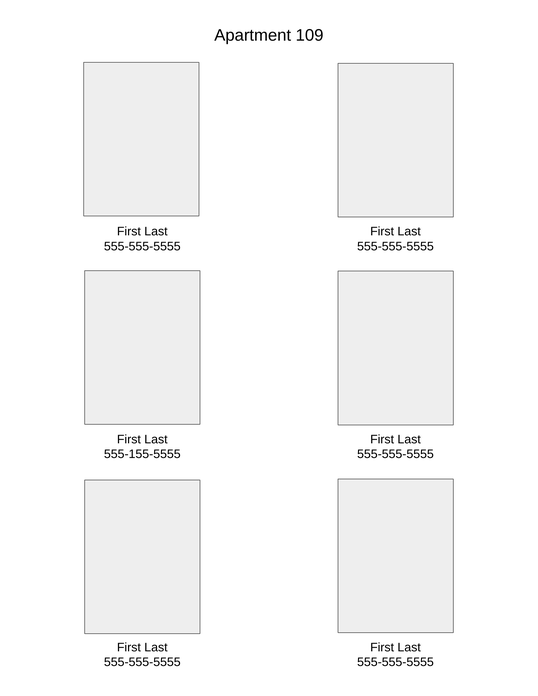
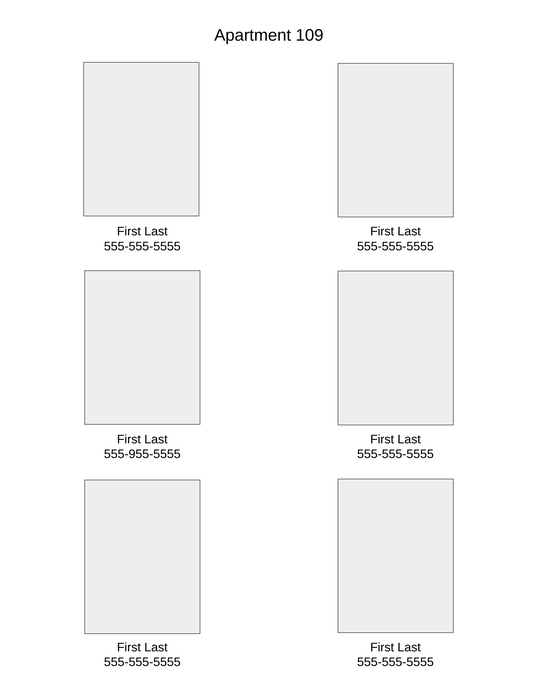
555-155-5555: 555-155-5555 -> 555-955-5555 (142, 454)
